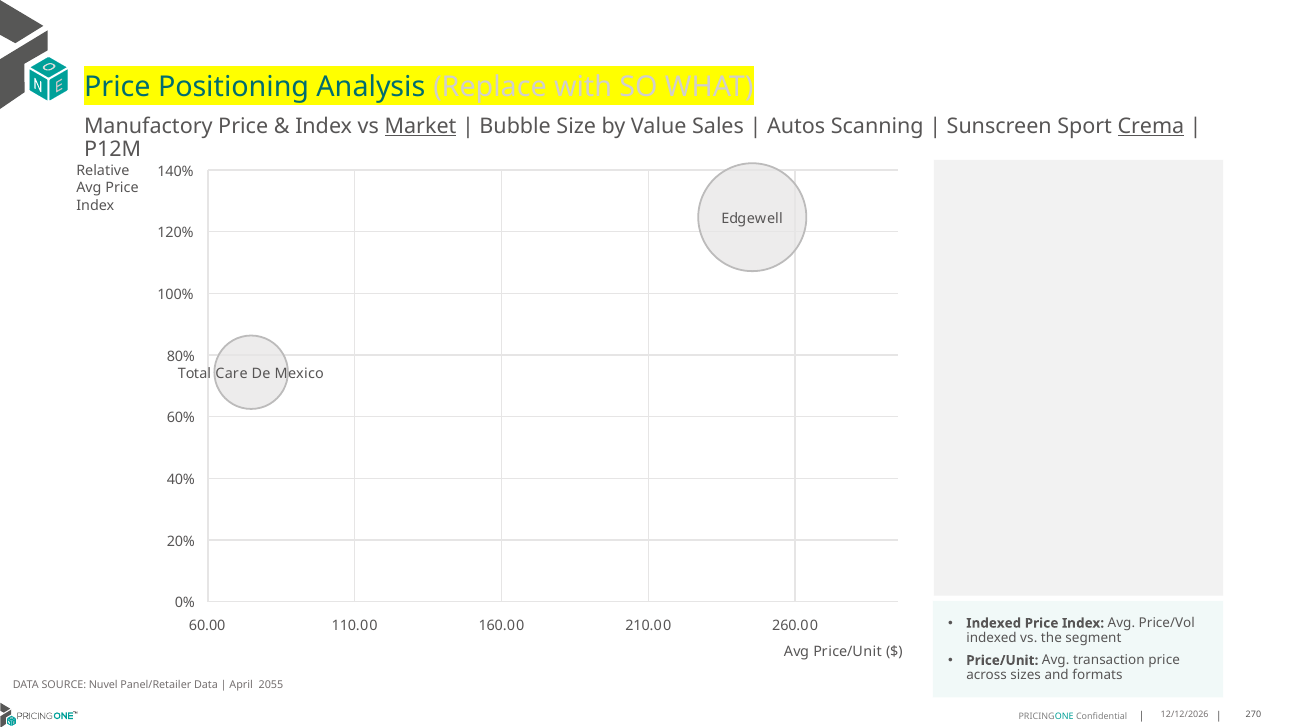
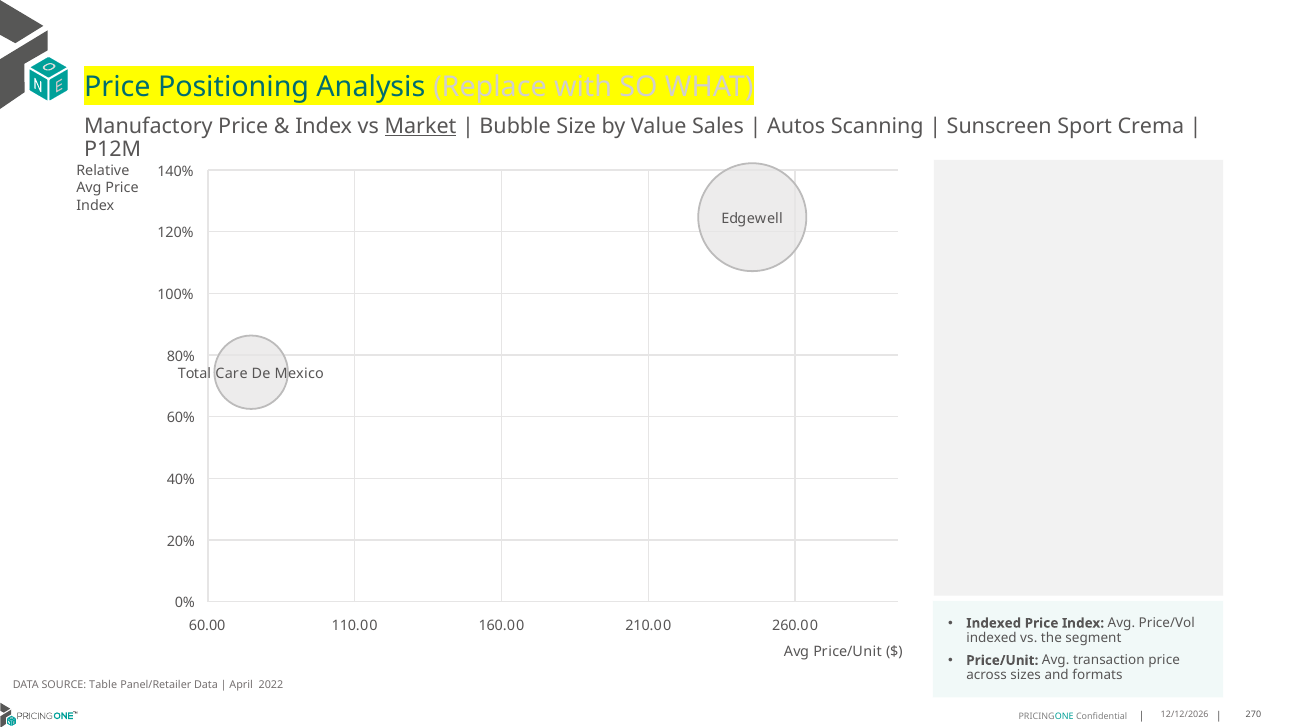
Crema underline: present -> none (1151, 126)
Nuvel: Nuvel -> Table (103, 685)
2055: 2055 -> 2022 (271, 685)
